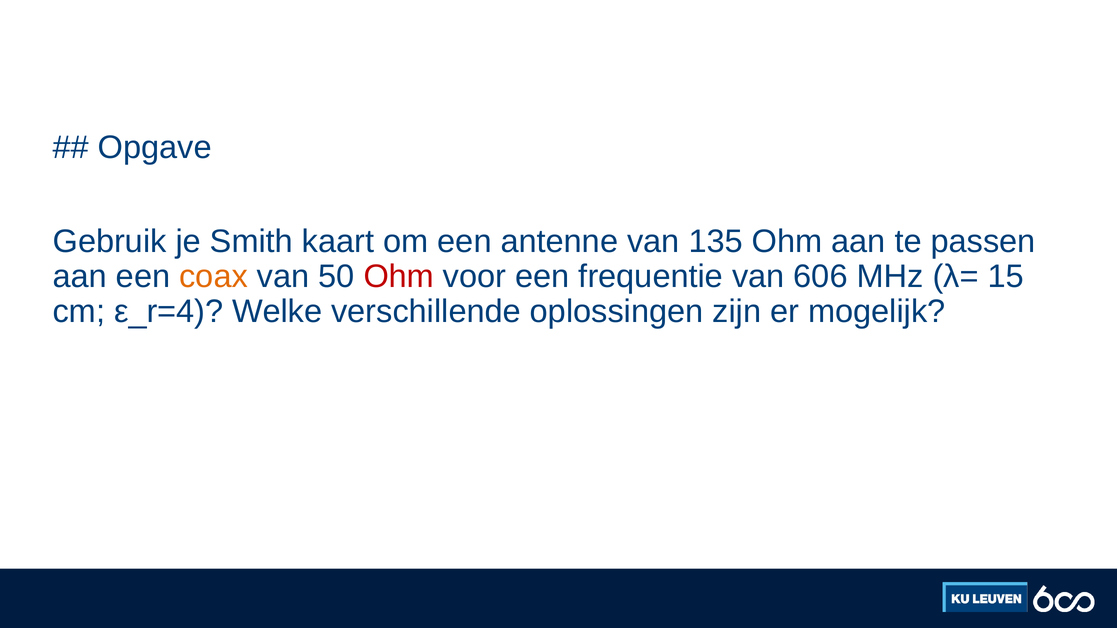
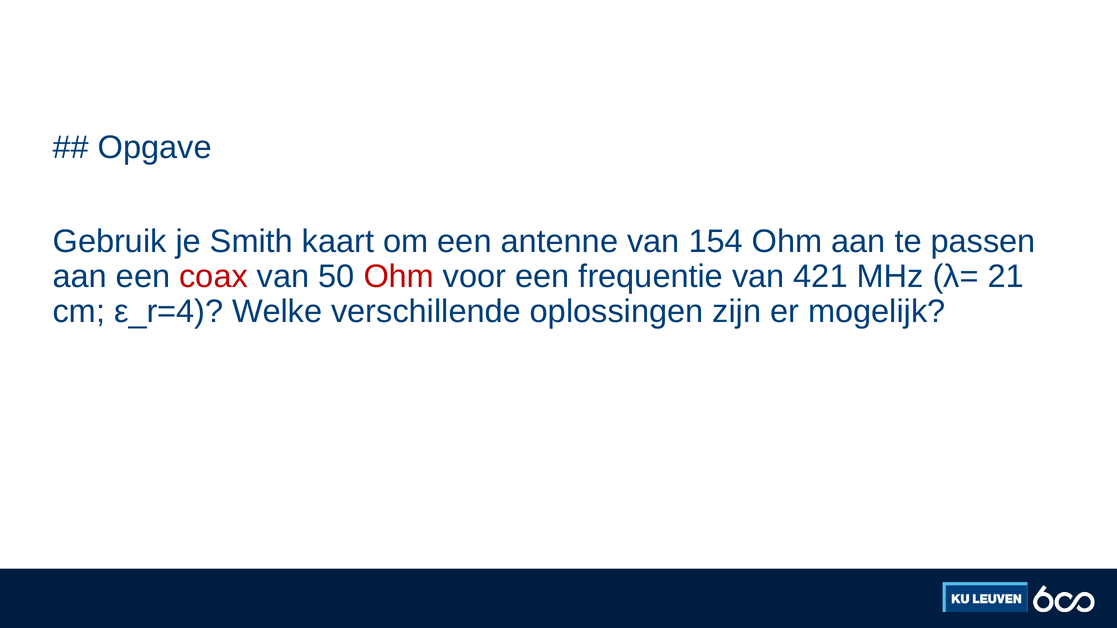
135: 135 -> 154 (716, 241)
coax colour: orange -> red (214, 277)
606: 606 -> 421 (821, 277)
15: 15 -> 21 (1006, 277)
